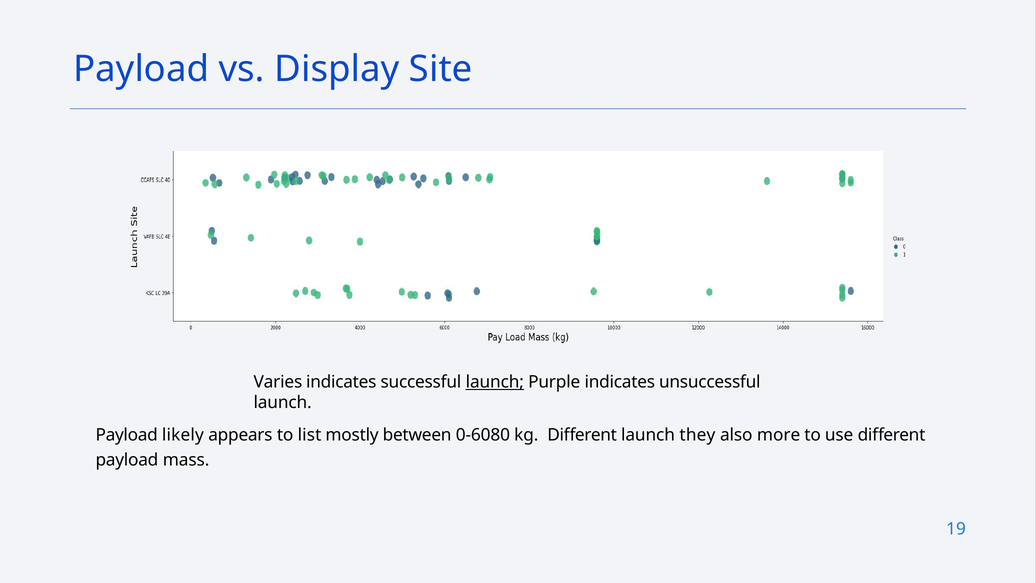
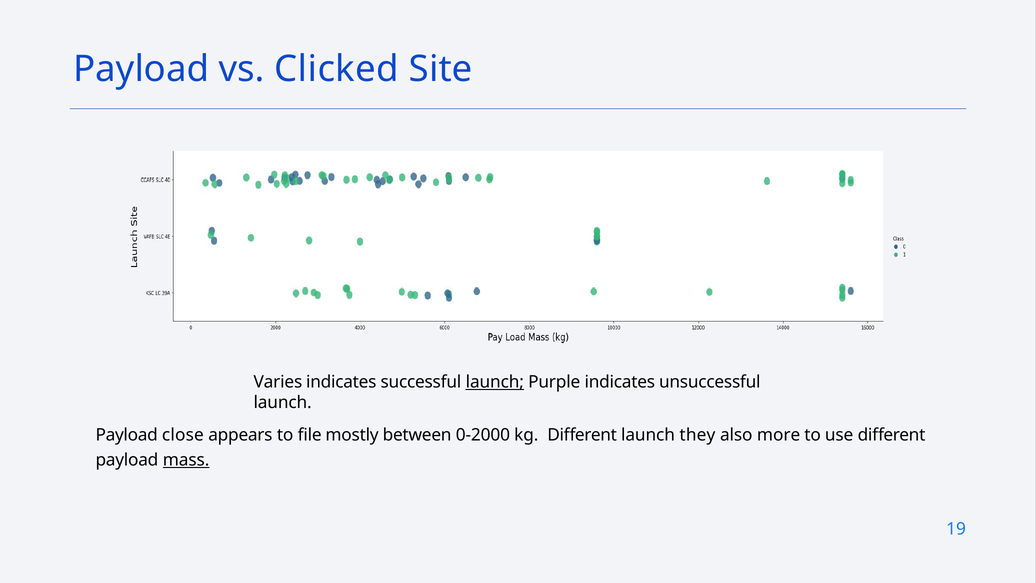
Display: Display -> Clicked (337, 69)
likely: likely -> close (183, 435)
list: list -> file (310, 435)
0-6080: 0-6080 -> 0-2000 (483, 435)
mass underline: none -> present (186, 460)
